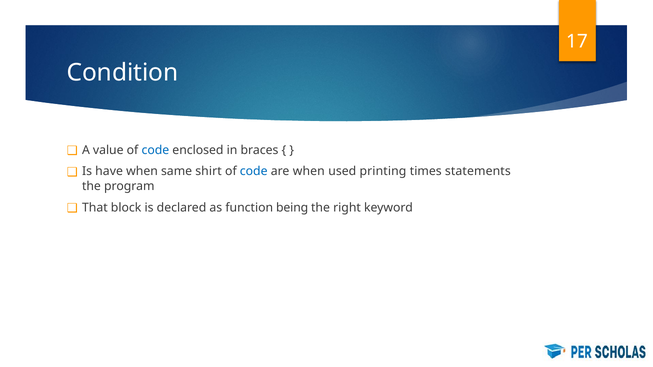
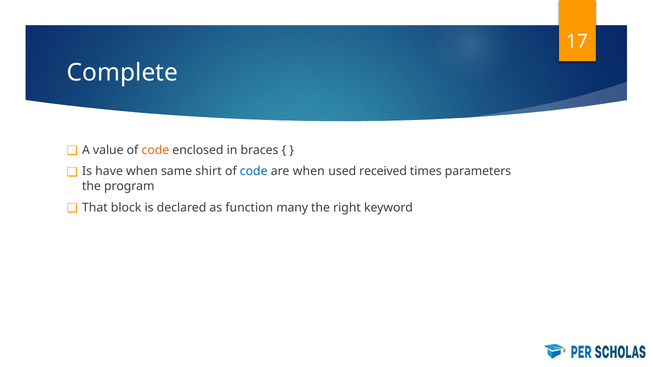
Condition: Condition -> Complete (122, 73)
code colour: blue -> orange (155, 150)
printing: printing -> received (383, 172)
statements: statements -> parameters (478, 172)
being: being -> many (292, 208)
